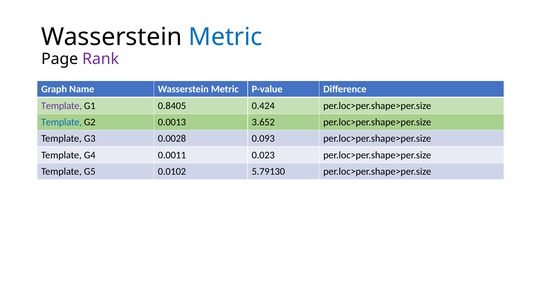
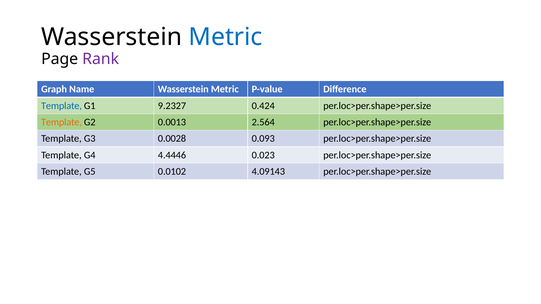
Template colour: purple -> blue (62, 106)
0.8405: 0.8405 -> 9.2327 (172, 106)
Template colour: blue -> orange (62, 122)
3.652: 3.652 -> 2.564 (263, 122)
0.0011: 0.0011 -> 4.4446 (172, 155)
5.79130: 5.79130 -> 4.09143 (268, 172)
